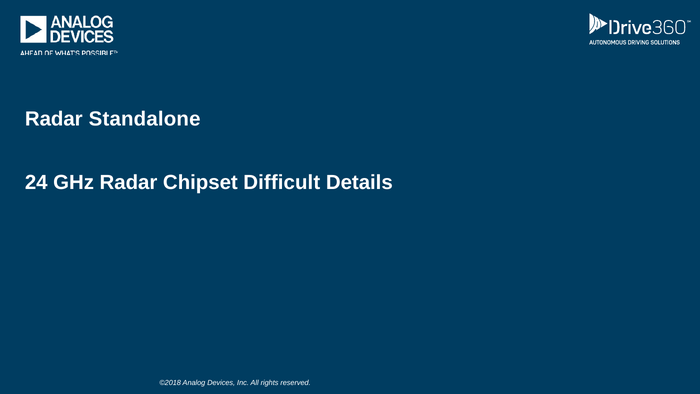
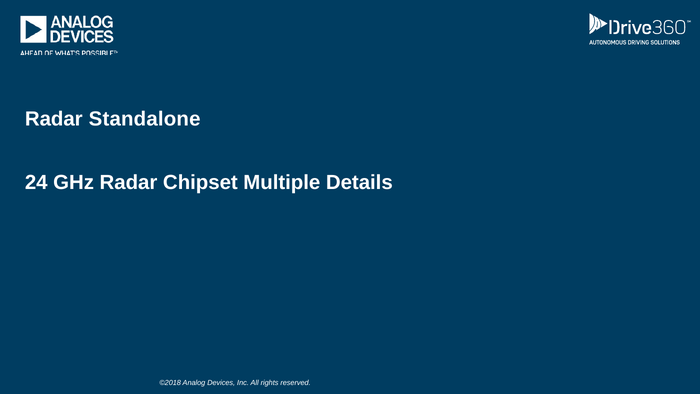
Difficult: Difficult -> Multiple (282, 183)
